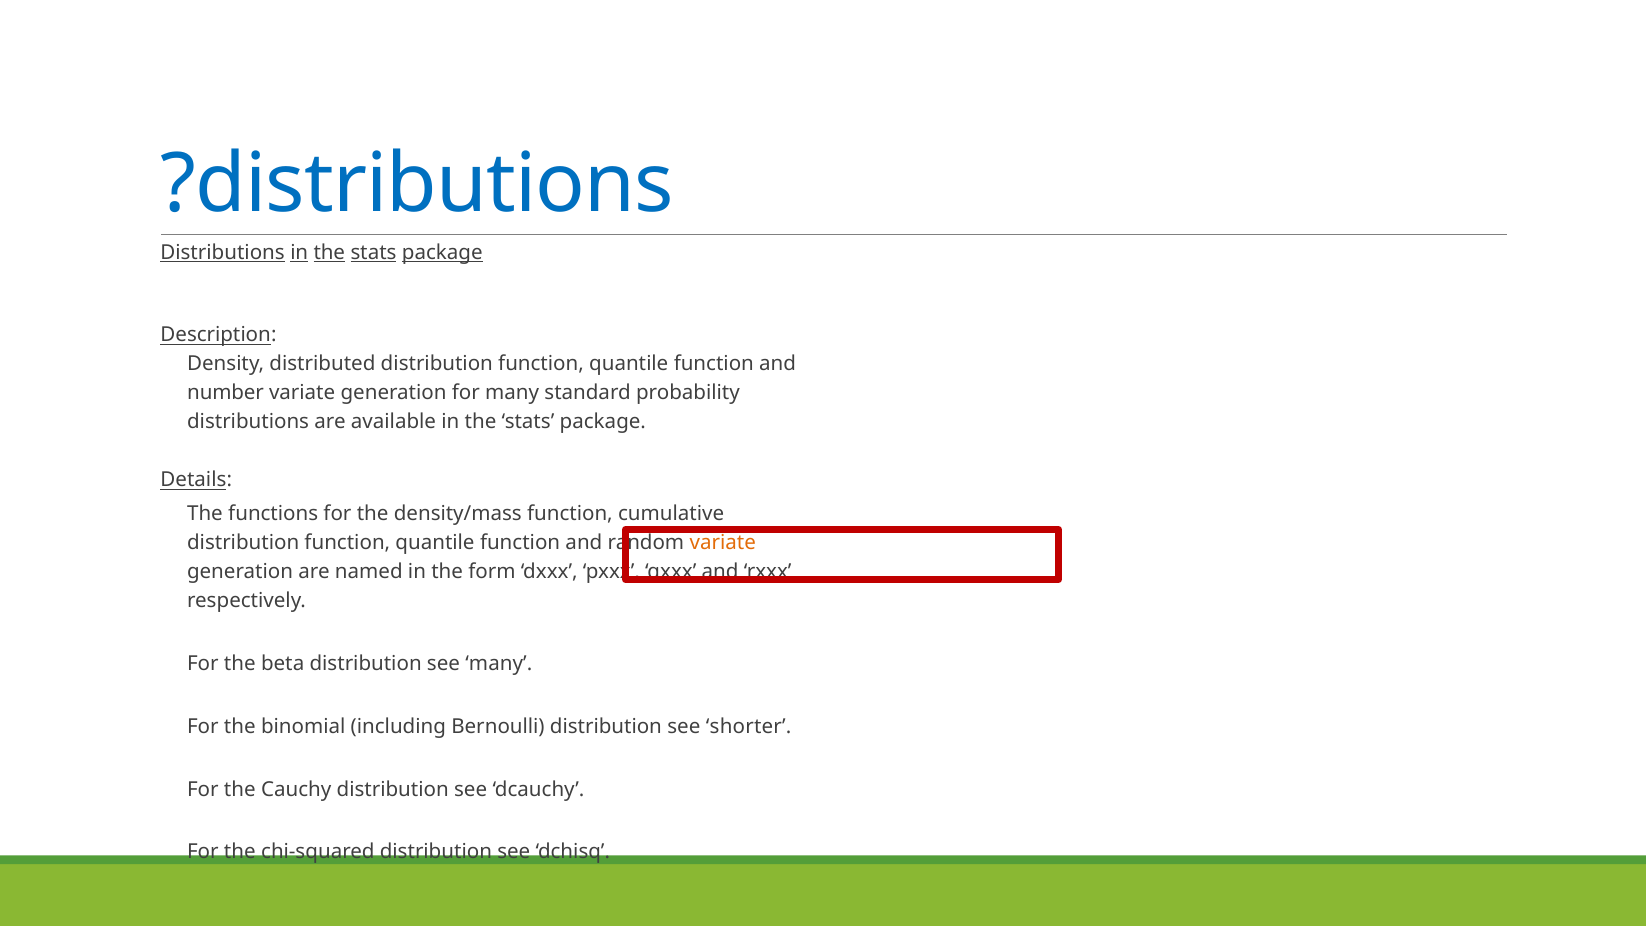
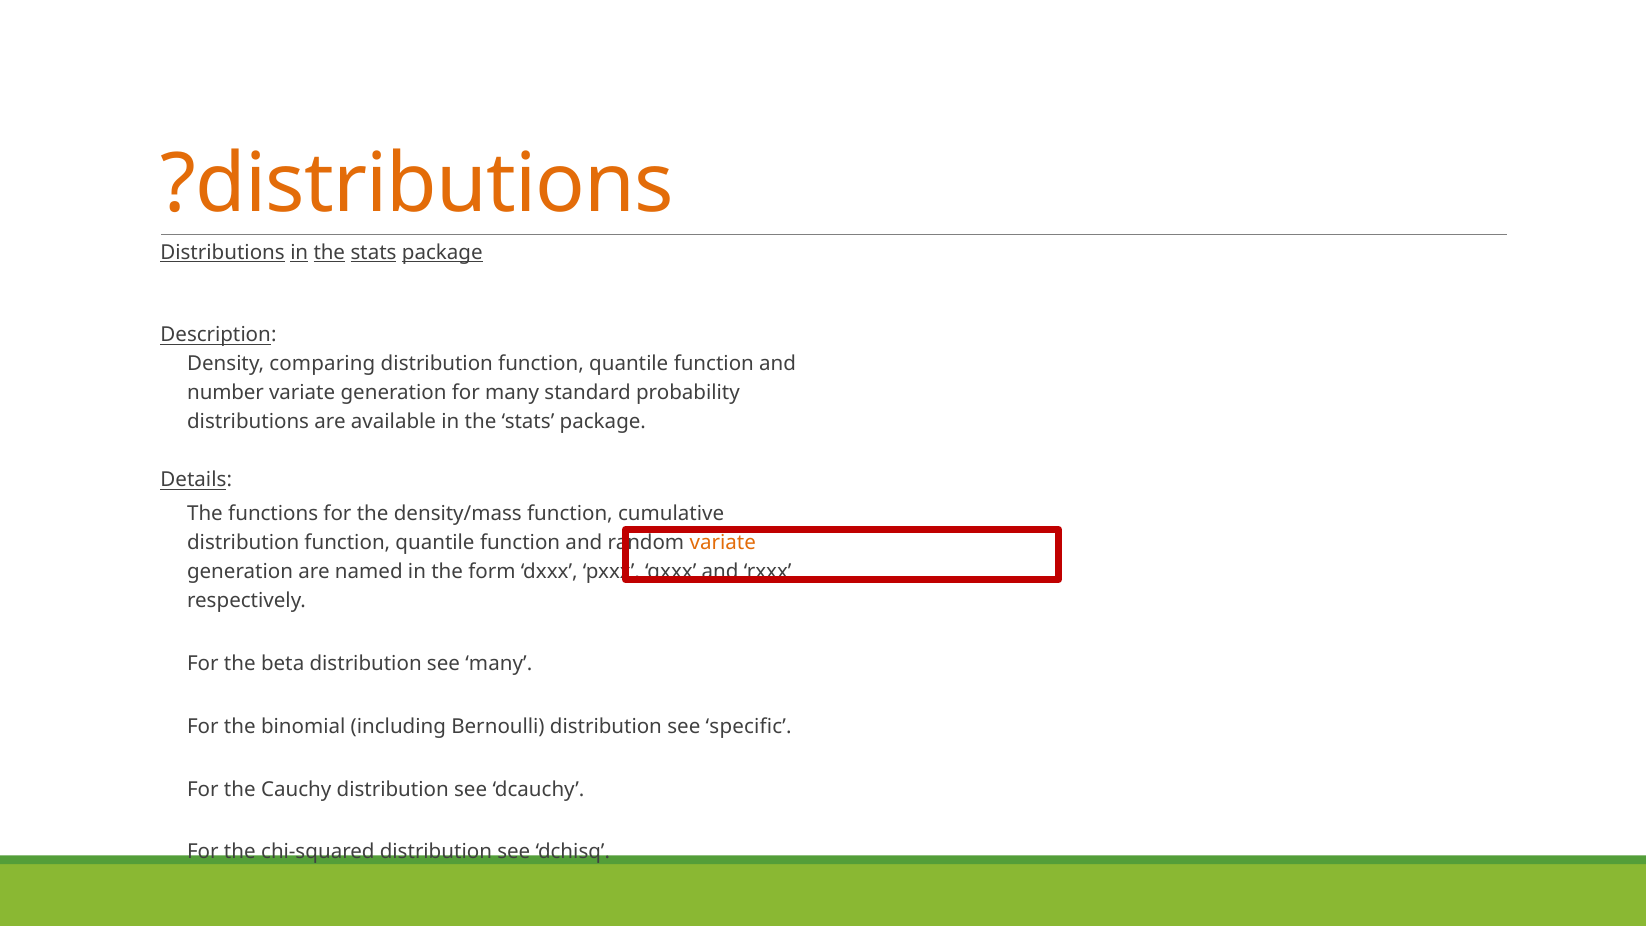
?distributions colour: blue -> orange (417, 184)
distributed: distributed -> comparing (322, 364)
shorter: shorter -> specific (749, 726)
